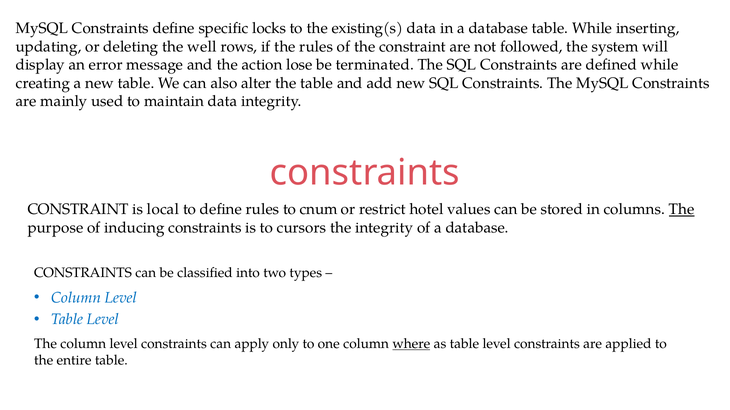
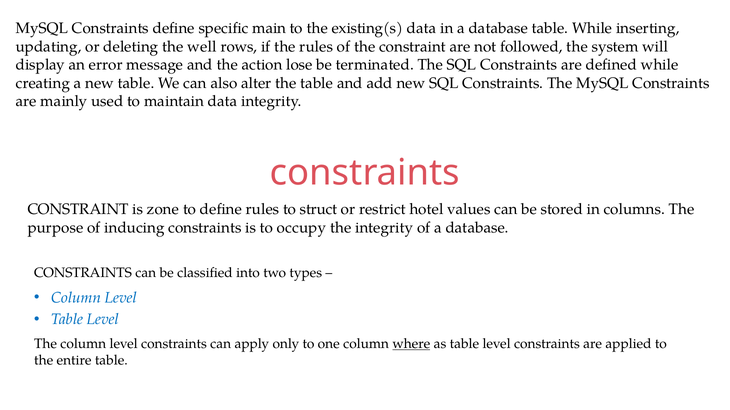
locks: locks -> main (269, 28)
local: local -> zone (163, 210)
cnum: cnum -> struct (319, 210)
The underline: present -> none (682, 210)
cursors: cursors -> occupy (302, 228)
